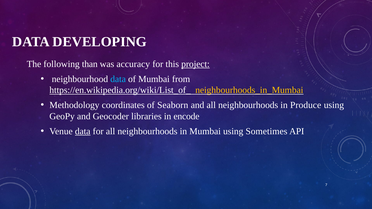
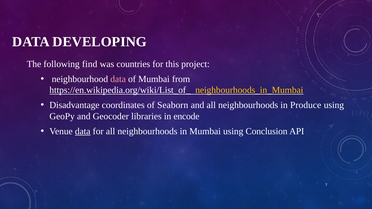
than: than -> find (90, 64)
accuracy: accuracy -> countries (133, 64)
project underline: present -> none (195, 64)
data colour: light blue -> pink (118, 79)
Methodology: Methodology -> Disadvantage (74, 105)
Sometimes: Sometimes -> Conclusion (267, 131)
